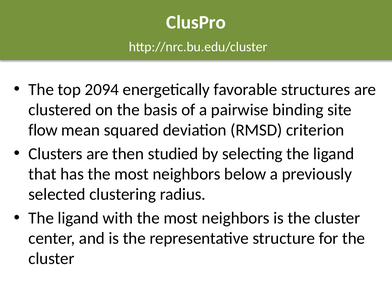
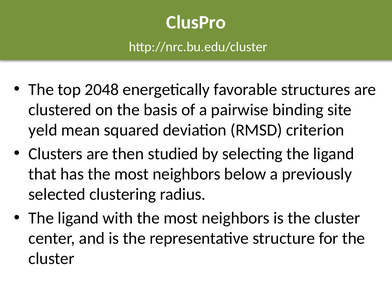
2094: 2094 -> 2048 (102, 90)
flow: flow -> yeld (43, 130)
